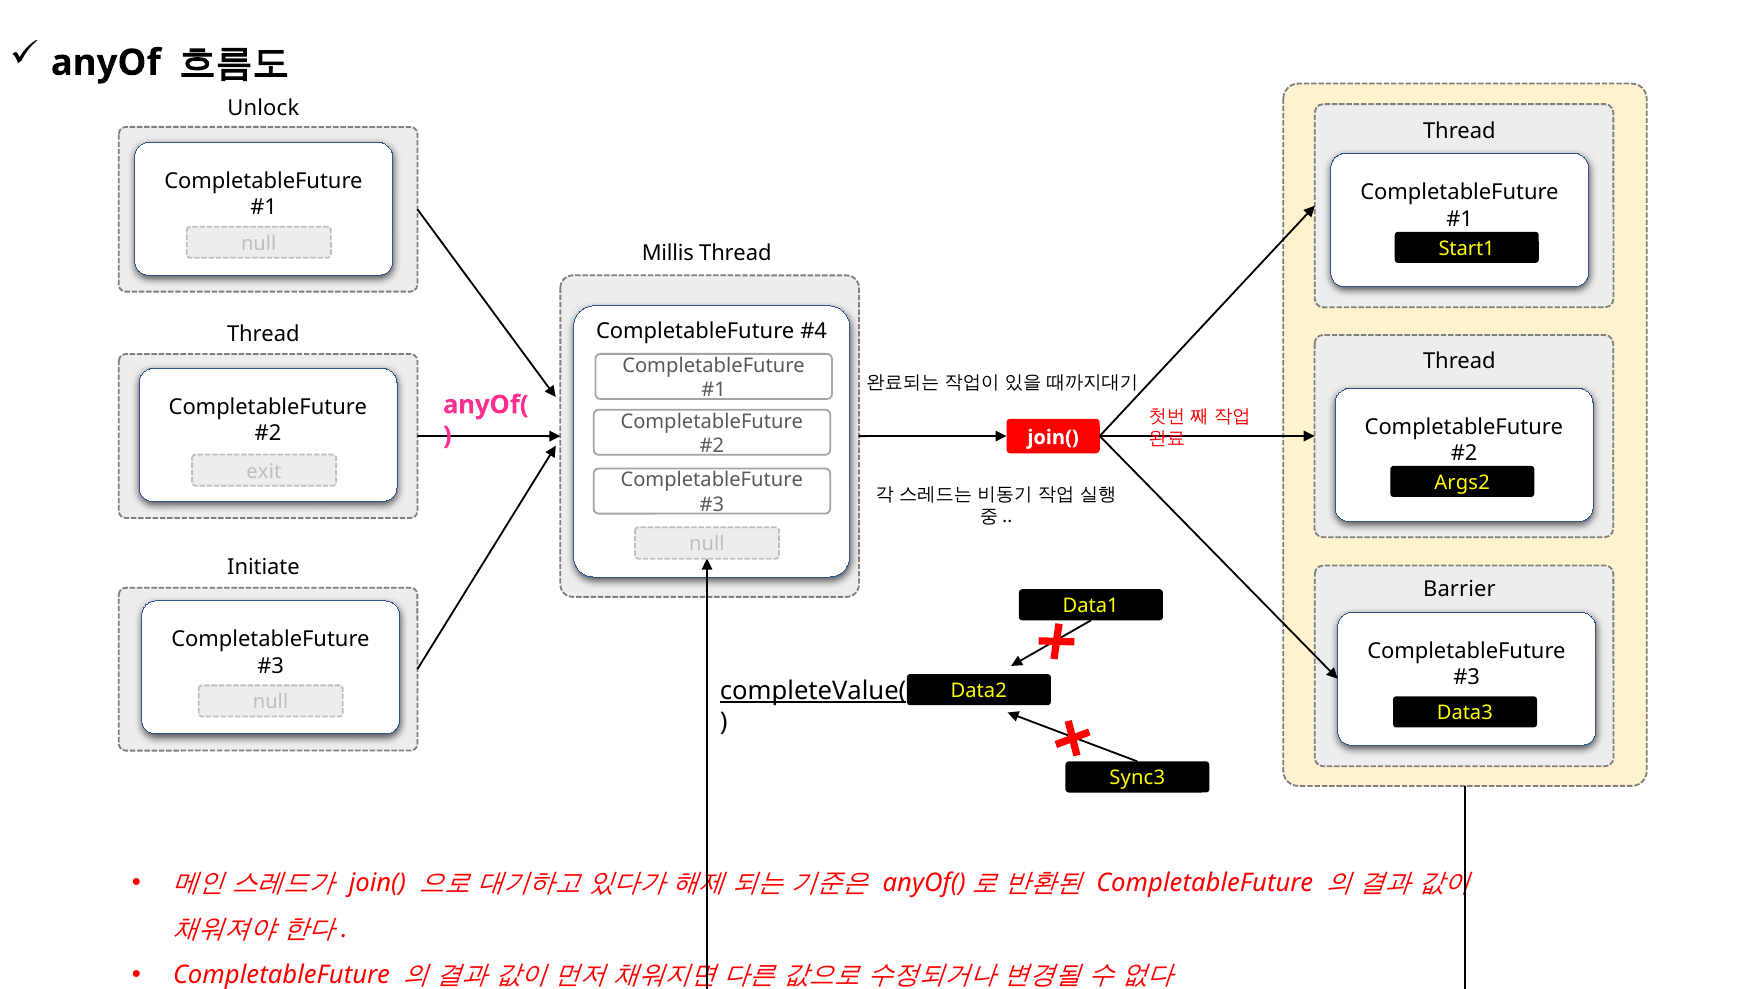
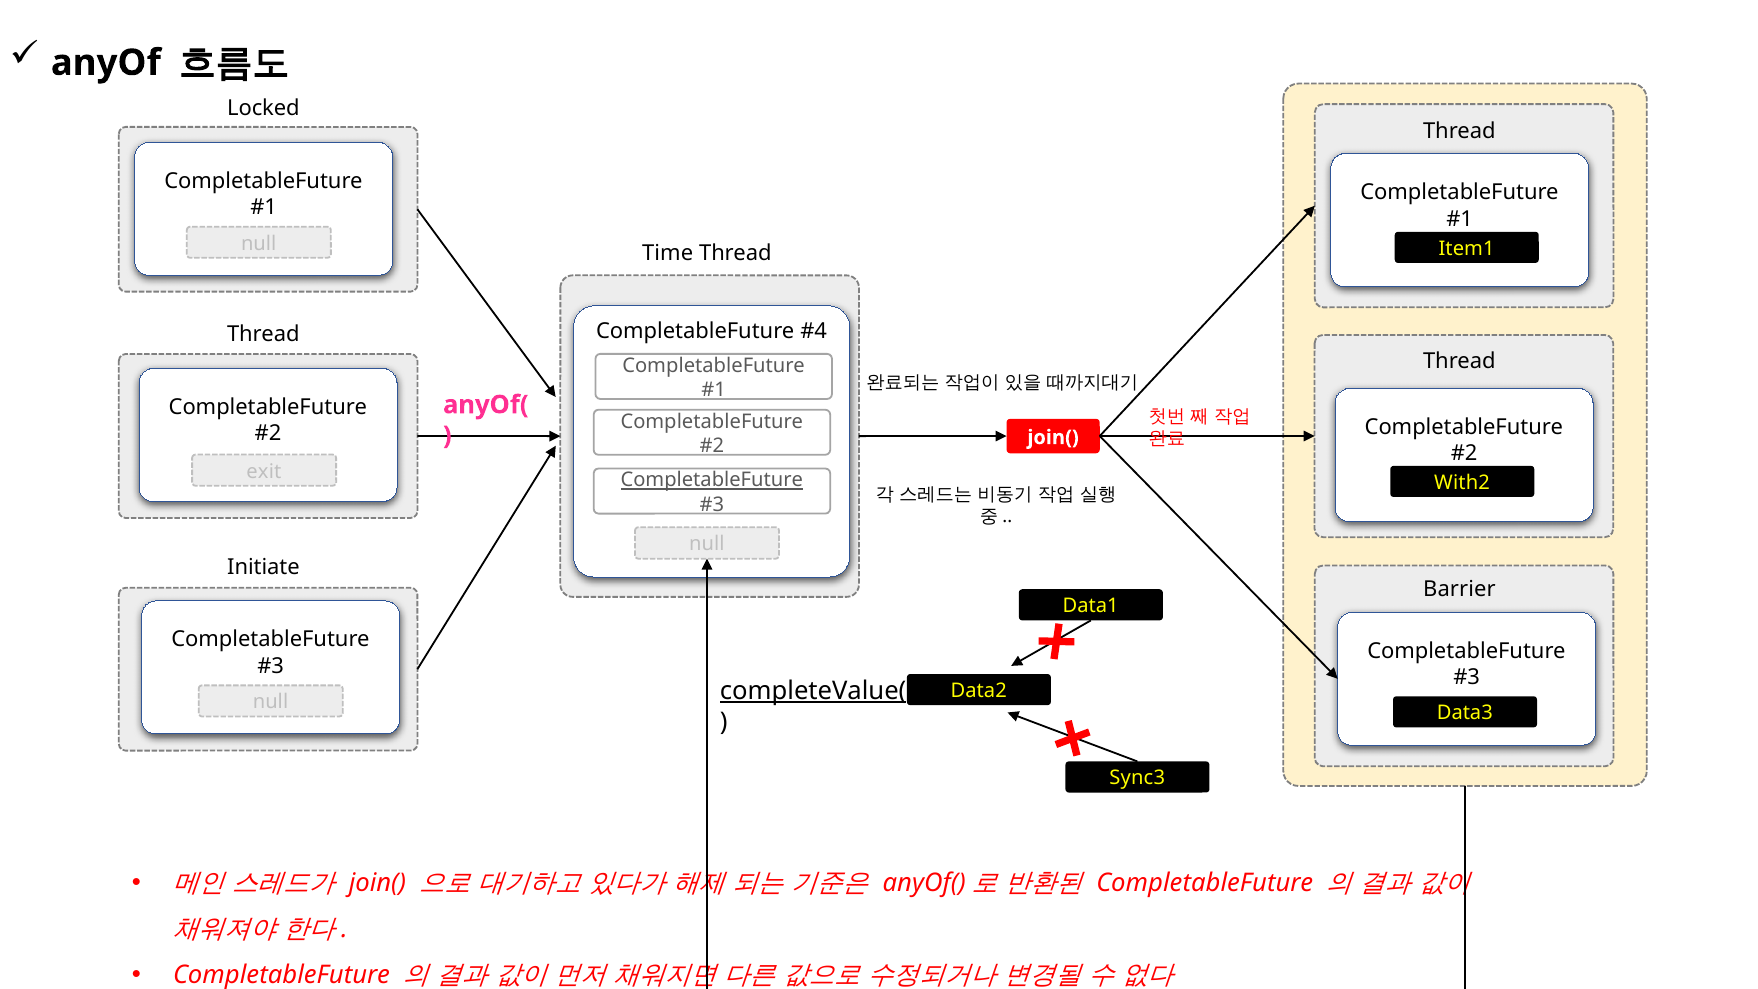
Unlock: Unlock -> Locked (263, 108)
Start1: Start1 -> Item1 (1467, 249)
Millis: Millis -> Time (668, 253)
CompletableFuture underline: none -> present (712, 480)
Args2: Args2 -> With2 (1462, 483)
